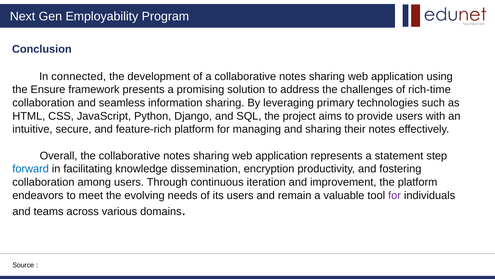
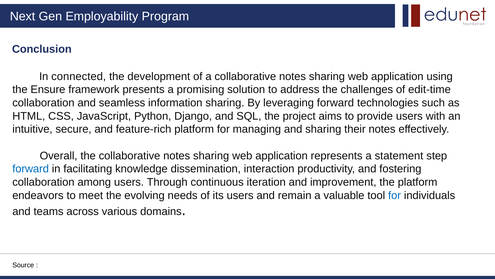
rich-time: rich-time -> edit-time (430, 89)
leveraging primary: primary -> forward (335, 103)
encryption: encryption -> interaction (269, 169)
for colour: purple -> blue (395, 195)
